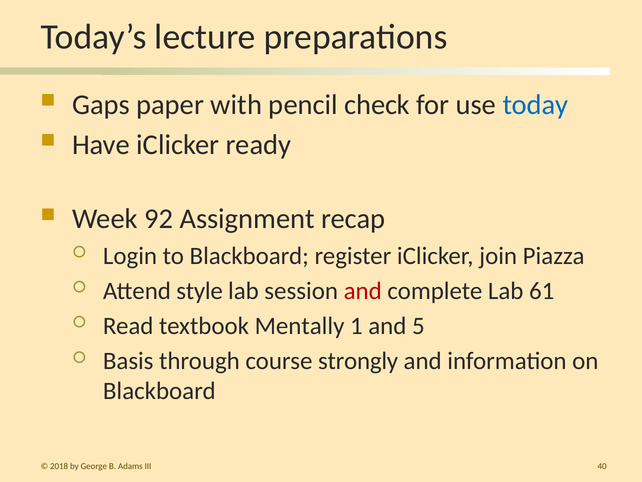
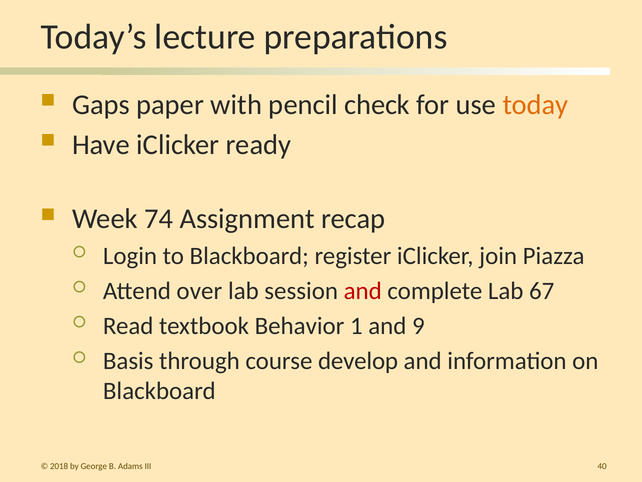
today colour: blue -> orange (535, 105)
92: 92 -> 74 (159, 219)
style: style -> over (199, 291)
61: 61 -> 67 (542, 291)
Mentally: Mentally -> Behavior (300, 326)
5: 5 -> 9 (418, 326)
strongly: strongly -> develop (358, 361)
